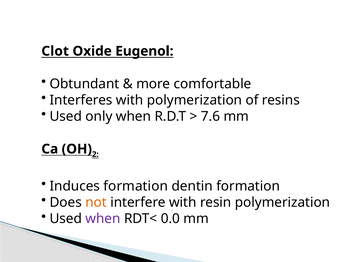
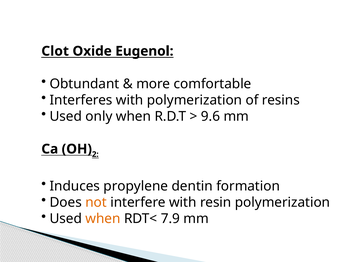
7.6: 7.6 -> 9.6 (211, 116)
Induces formation: formation -> propylene (136, 186)
when colour: purple -> orange (103, 219)
0.0: 0.0 -> 7.9 (170, 219)
